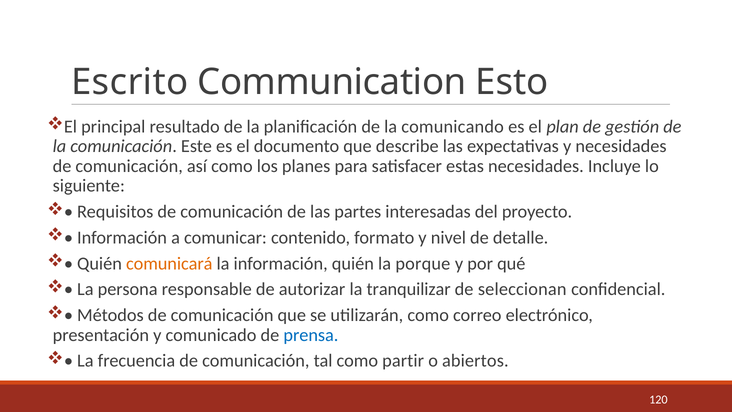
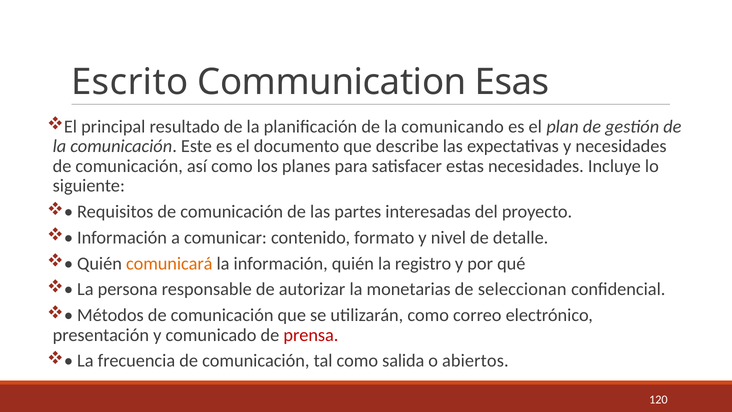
Esto: Esto -> Esas (512, 82)
porque: porque -> registro (423, 263)
tranquilizar: tranquilizar -> monetarias (409, 289)
prensa colour: blue -> red (311, 335)
partir: partir -> salida (403, 361)
